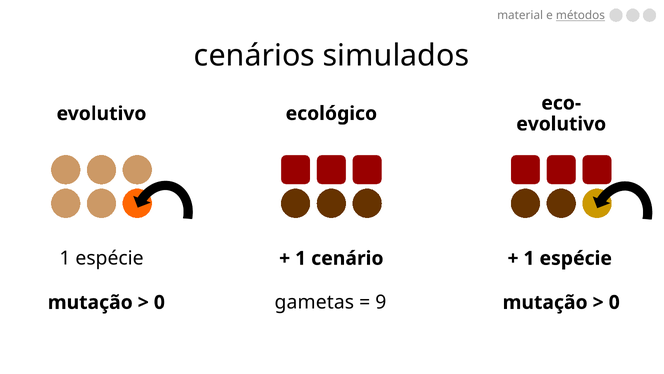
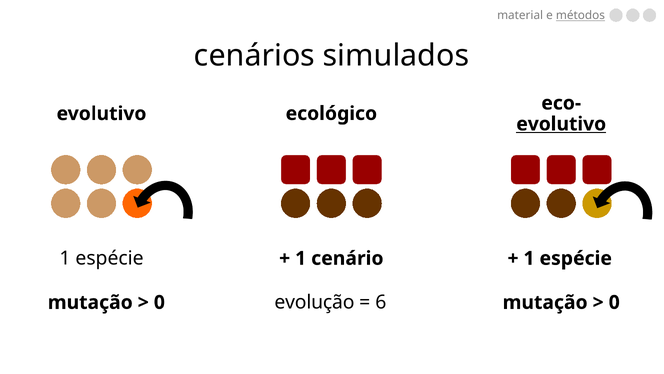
evolutivo underline: none -> present (561, 124)
gametas: gametas -> evolução (314, 302)
9: 9 -> 6 (381, 302)
